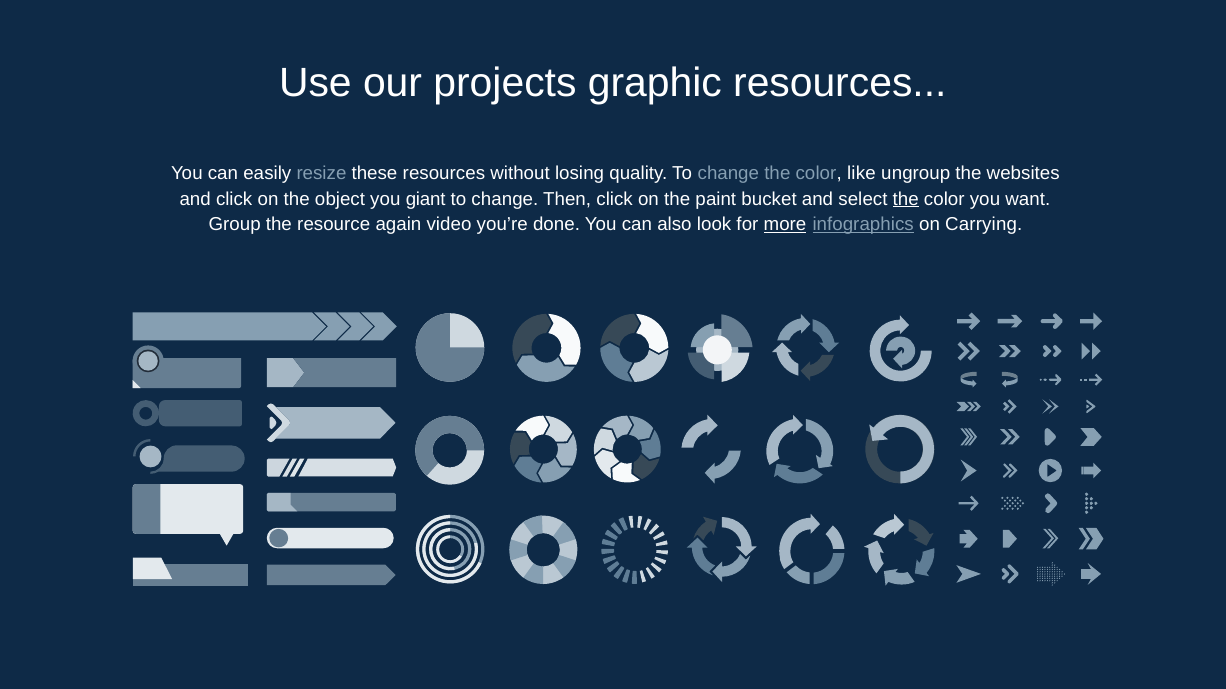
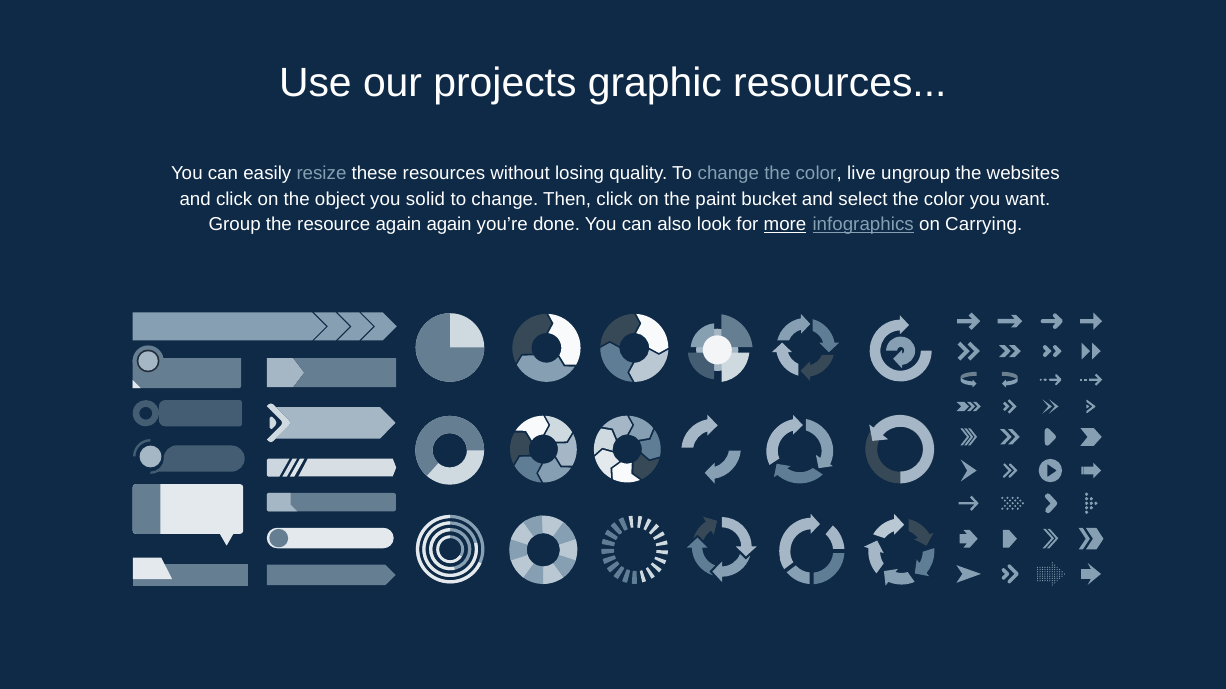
like: like -> live (861, 173)
giant: giant -> solid (425, 199)
the underline: present -> none (906, 199)
again video: video -> again (449, 225)
